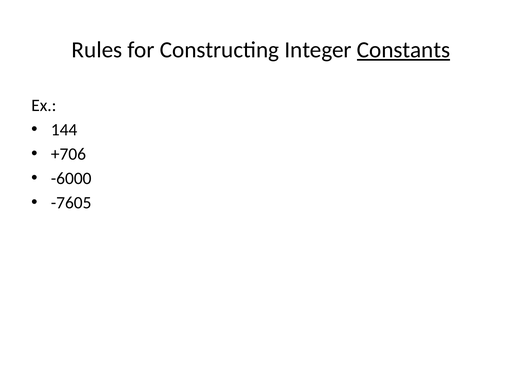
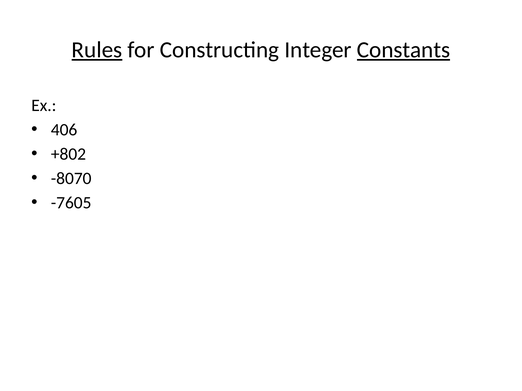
Rules underline: none -> present (97, 50)
144: 144 -> 406 (64, 130)
+706: +706 -> +802 (68, 154)
-6000: -6000 -> -8070 (71, 179)
